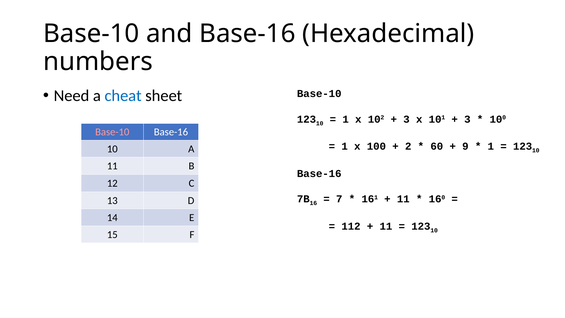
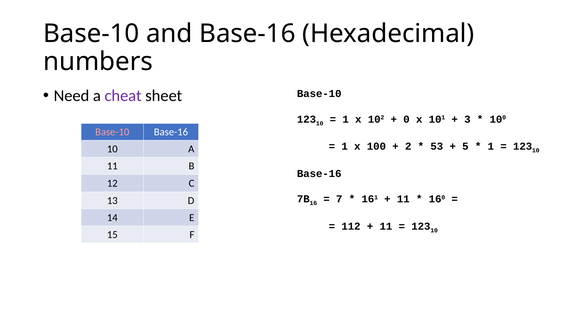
cheat colour: blue -> purple (123, 96)
3: 3 -> 0 (406, 119)
60: 60 -> 53 (437, 146)
9: 9 -> 5 (465, 146)
